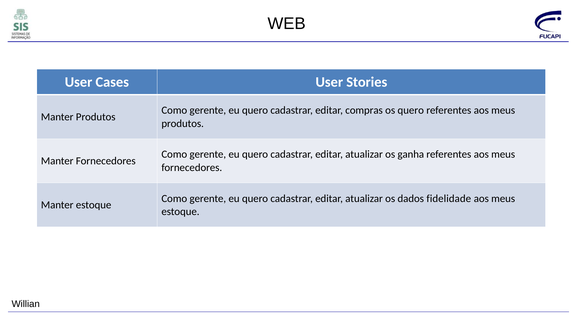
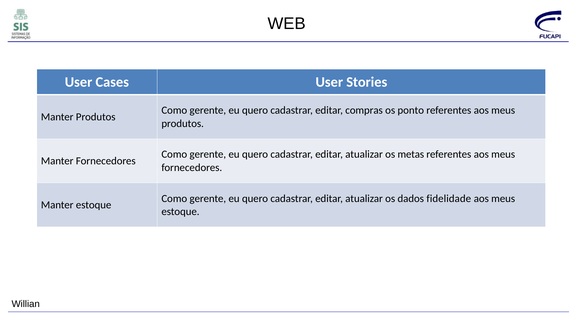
os quero: quero -> ponto (411, 110)
ganha: ganha -> metas (411, 154)
